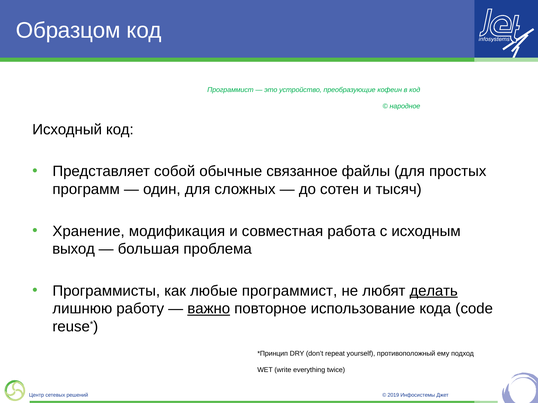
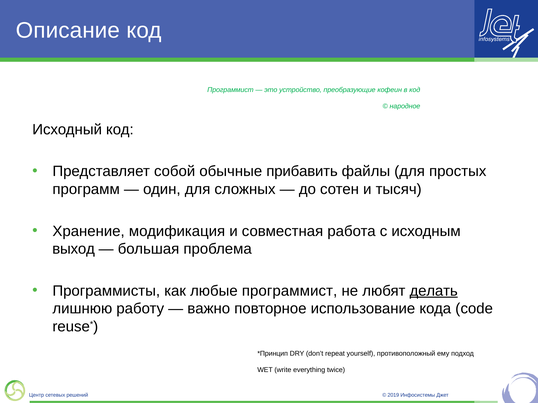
Образцом: Образцом -> Описание (68, 30)
связанное: связанное -> прибавить (302, 172)
важно underline: present -> none (209, 309)
